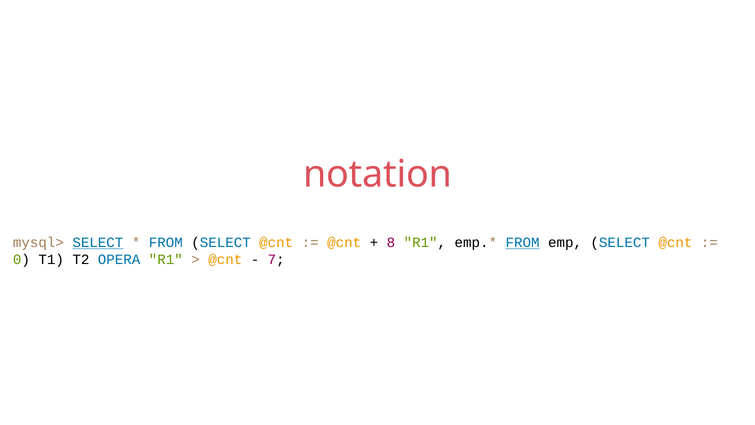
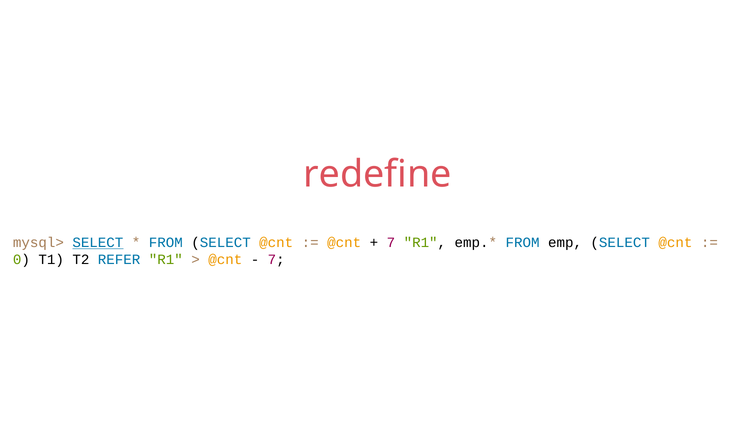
notation: notation -> redefine (377, 174)
8: 8 -> 7 (391, 242)
FROM underline: present -> none (523, 242)
OPERA: OPERA -> REFER (119, 259)
